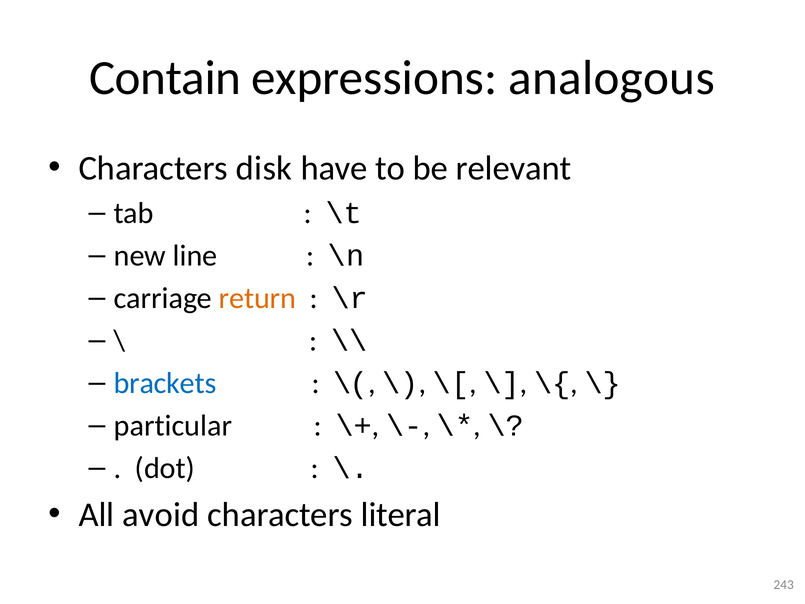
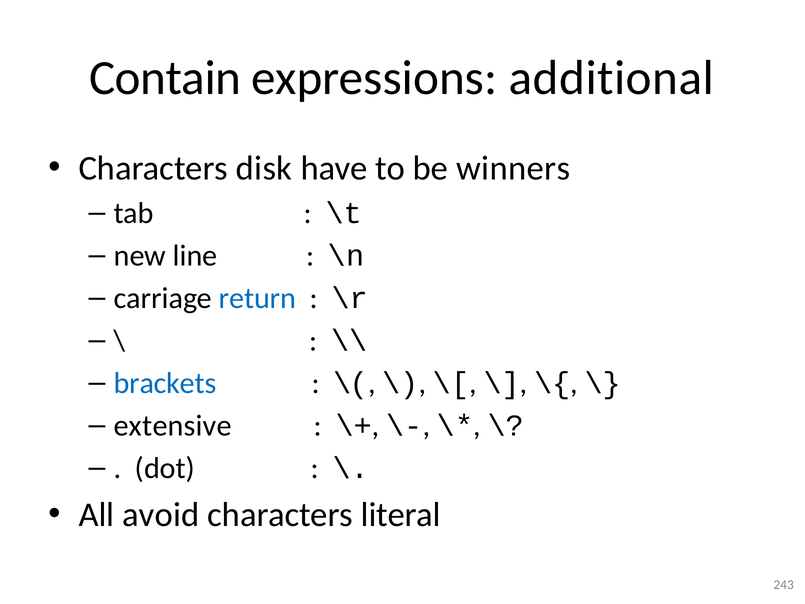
analogous: analogous -> additional (611, 78)
relevant: relevant -> winners (513, 168)
return colour: orange -> blue (258, 298)
particular: particular -> extensive (173, 426)
